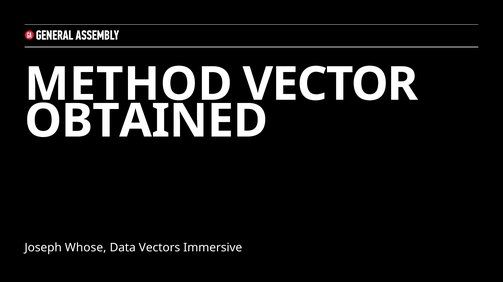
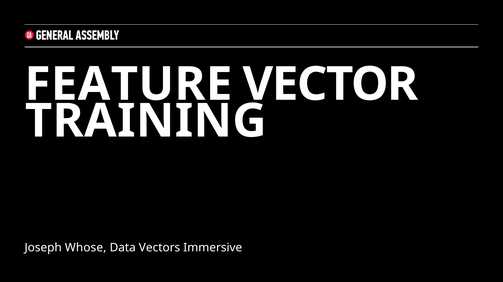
METHOD: METHOD -> FEATURE (128, 84)
OBTAINED: OBTAINED -> TRAINING (146, 121)
